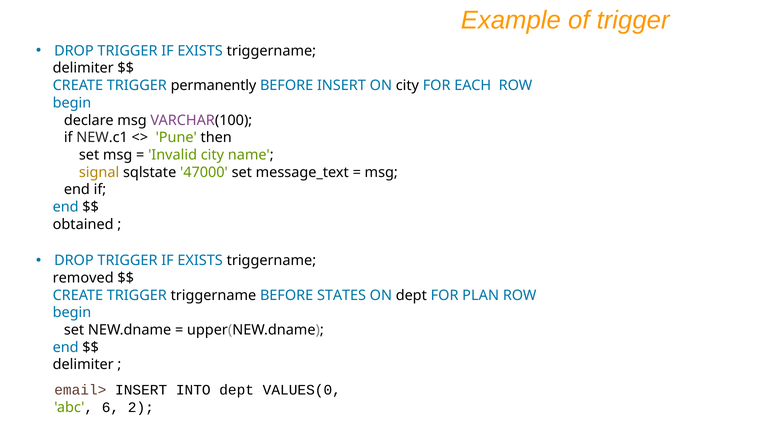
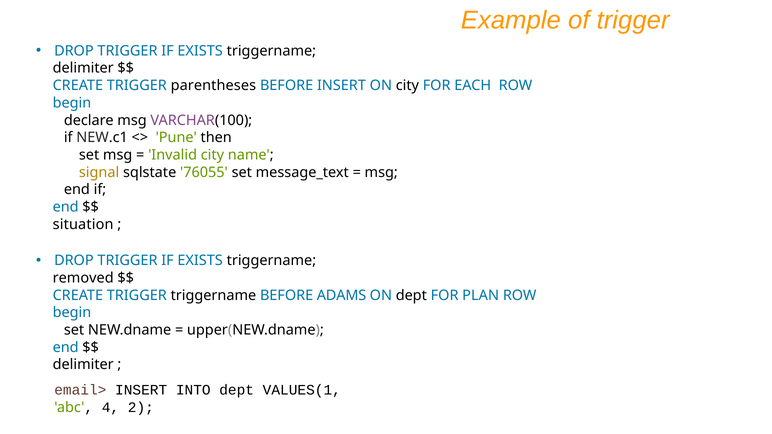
permanently: permanently -> parentheses (213, 86)
47000: 47000 -> 76055 (204, 172)
obtained: obtained -> situation (83, 225)
STATES: STATES -> ADAMS (342, 295)
VALUES(0: VALUES(0 -> VALUES(1 (302, 390)
6: 6 -> 4 (110, 408)
